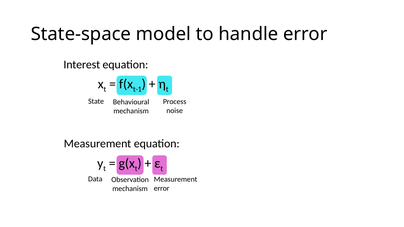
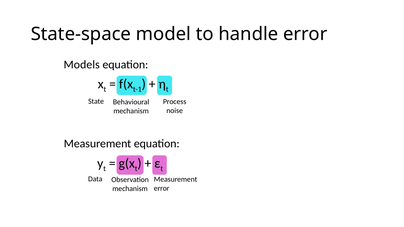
Interest: Interest -> Models (82, 65)
